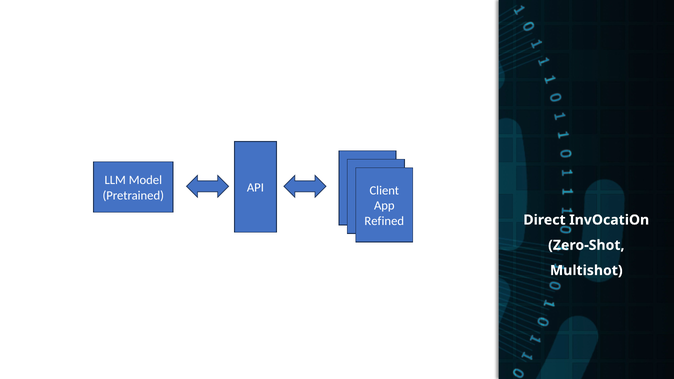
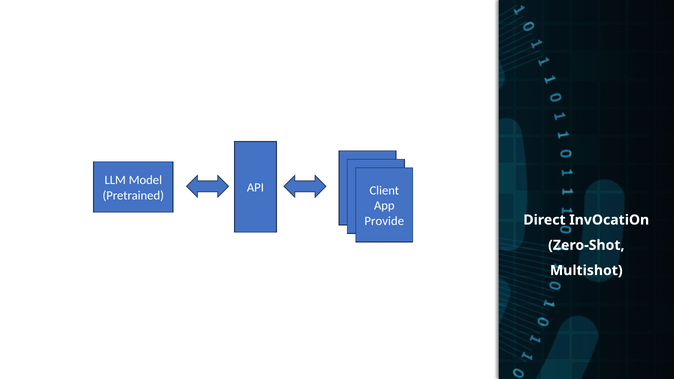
Refined: Refined -> Provide (384, 221)
